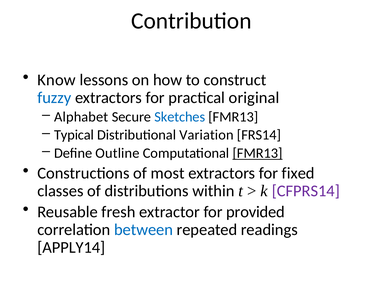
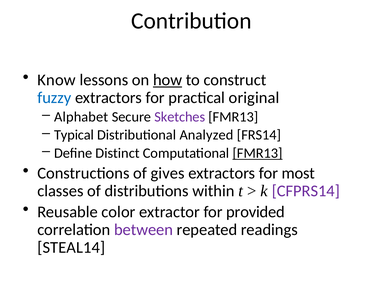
how underline: none -> present (168, 80)
Sketches colour: blue -> purple (180, 117)
Variation: Variation -> Analyzed (206, 135)
Outline: Outline -> Distinct (118, 153)
most: most -> gives (168, 173)
fixed: fixed -> most (298, 173)
fresh: fresh -> color (118, 212)
between colour: blue -> purple (144, 230)
APPLY14: APPLY14 -> STEAL14 (71, 248)
